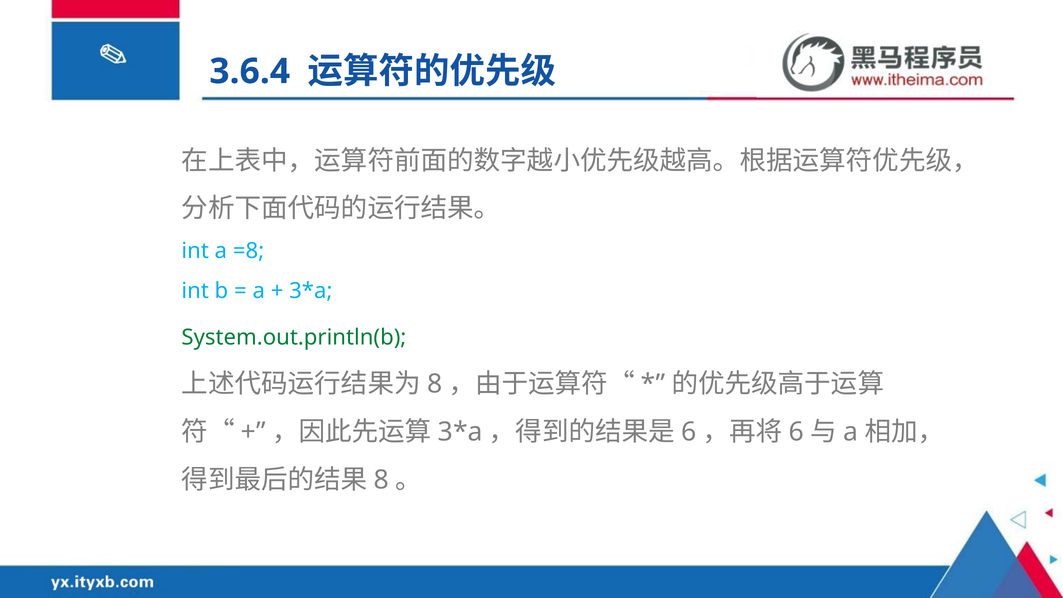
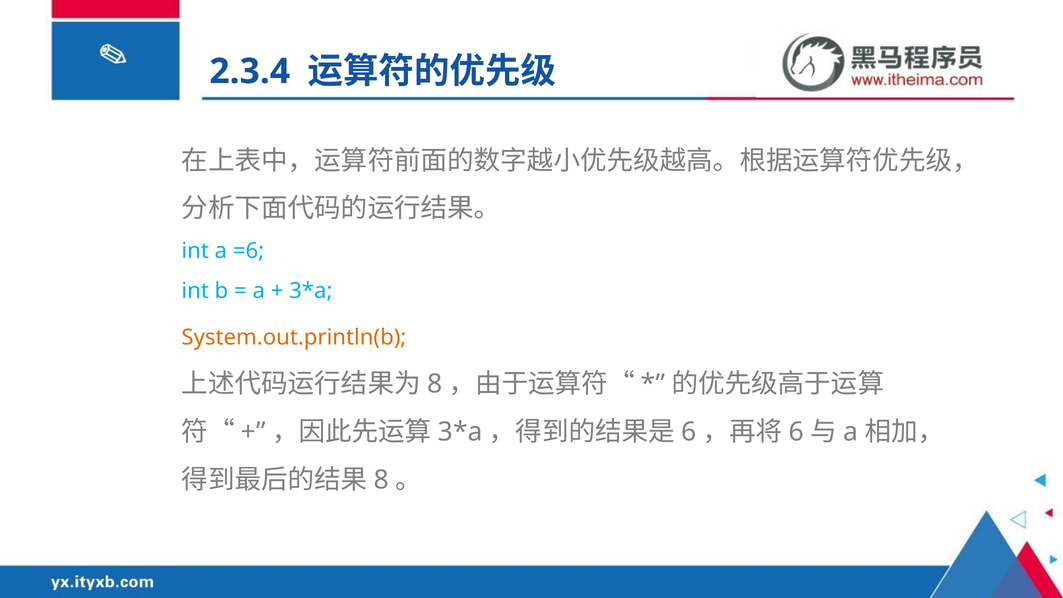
3.6.4: 3.6.4 -> 2.3.4 (250, 71)
=8: =8 -> =6 (249, 251)
System.out.println(b colour: green -> orange (294, 338)
